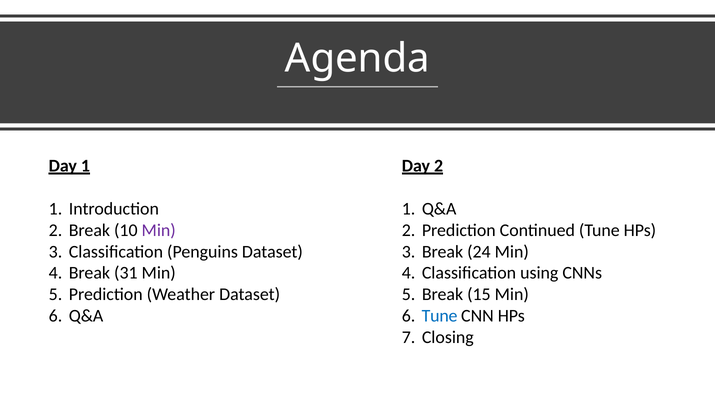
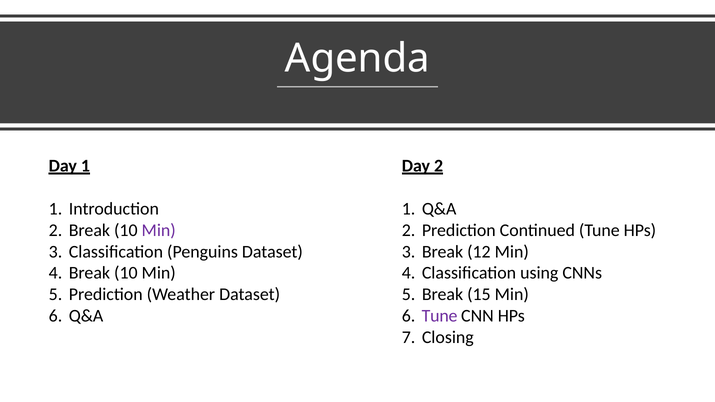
24: 24 -> 12 (479, 252)
31: 31 -> 10 (126, 273)
Tune colour: blue -> purple (440, 316)
